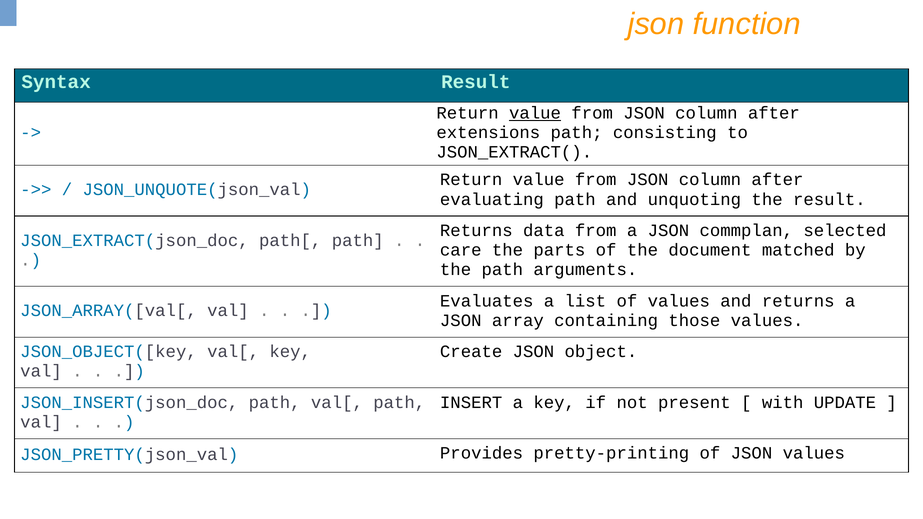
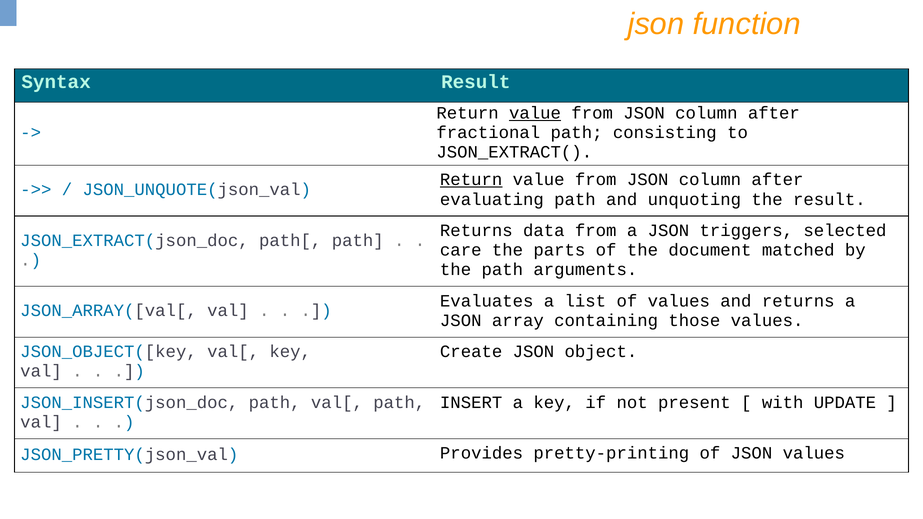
extensions: extensions -> fractional (488, 133)
Return underline: none -> present (471, 180)
commplan: commplan -> triggers (746, 231)
